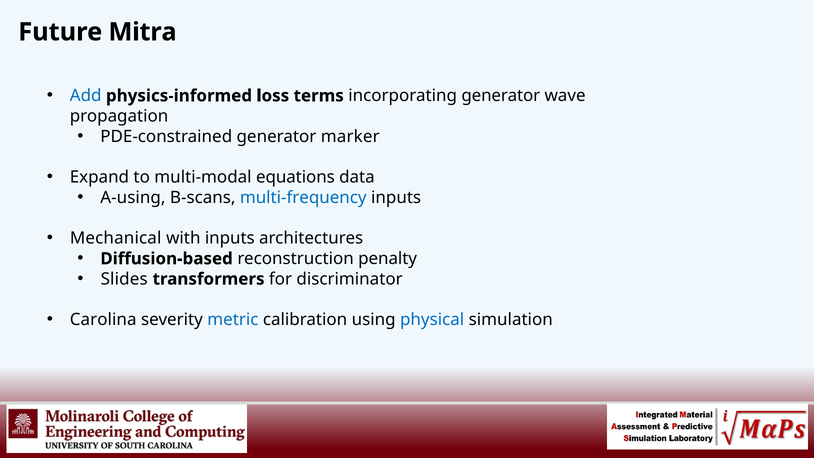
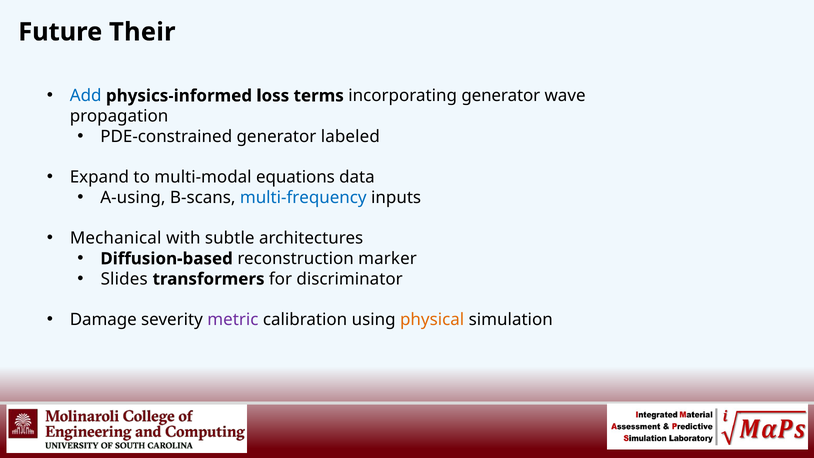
Mitra: Mitra -> Their (142, 32)
marker: marker -> labeled (350, 136)
with inputs: inputs -> subtle (230, 238)
penalty: penalty -> marker (388, 259)
Carolina: Carolina -> Damage (103, 320)
metric colour: blue -> purple (233, 320)
physical colour: blue -> orange (432, 320)
